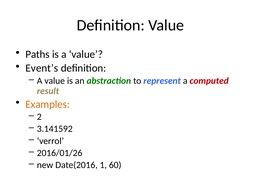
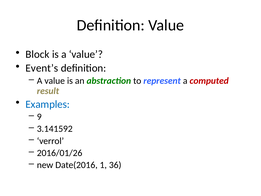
Paths: Paths -> Block (37, 54)
Examples colour: orange -> blue (48, 104)
2: 2 -> 9 (39, 117)
60: 60 -> 36 (115, 165)
